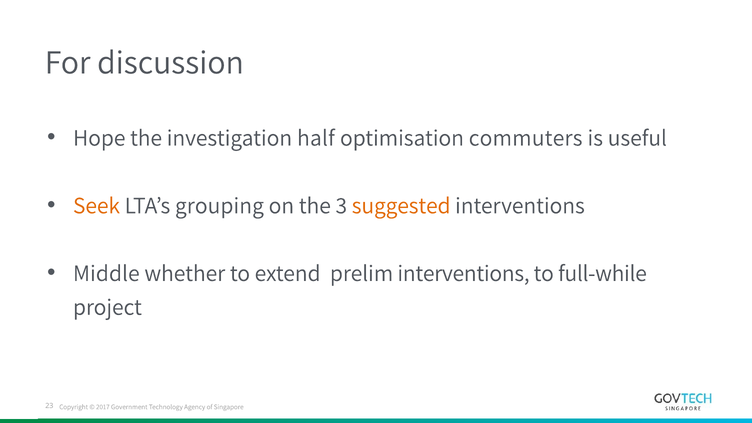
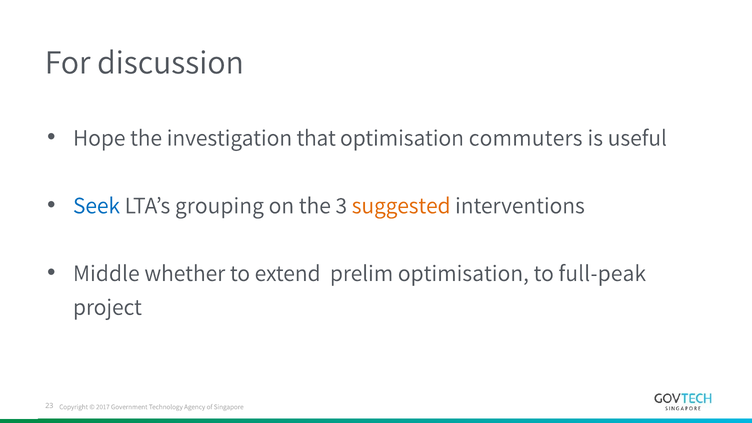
half: half -> that (316, 138)
Seek colour: orange -> blue (96, 206)
prelim interventions: interventions -> optimisation (463, 273)
full-while: full-while -> full-peak (602, 273)
